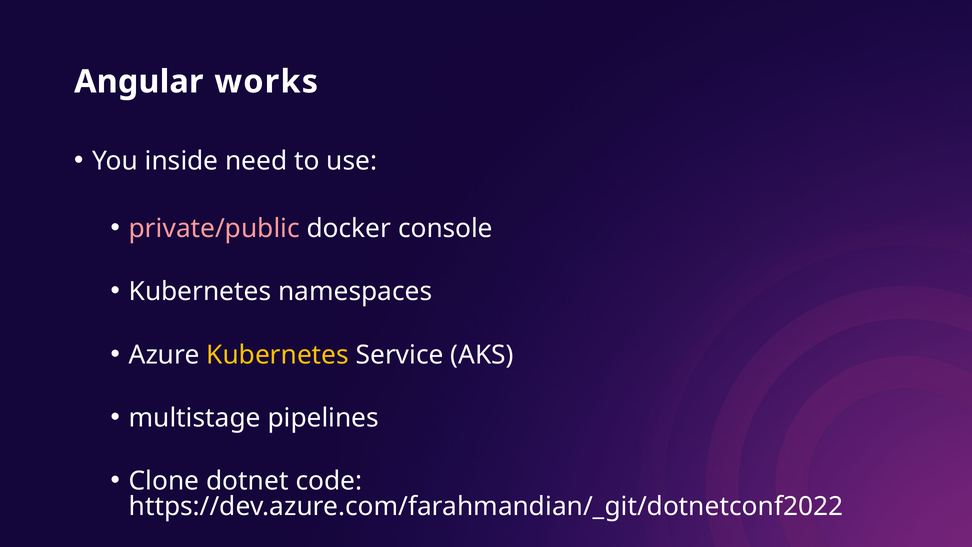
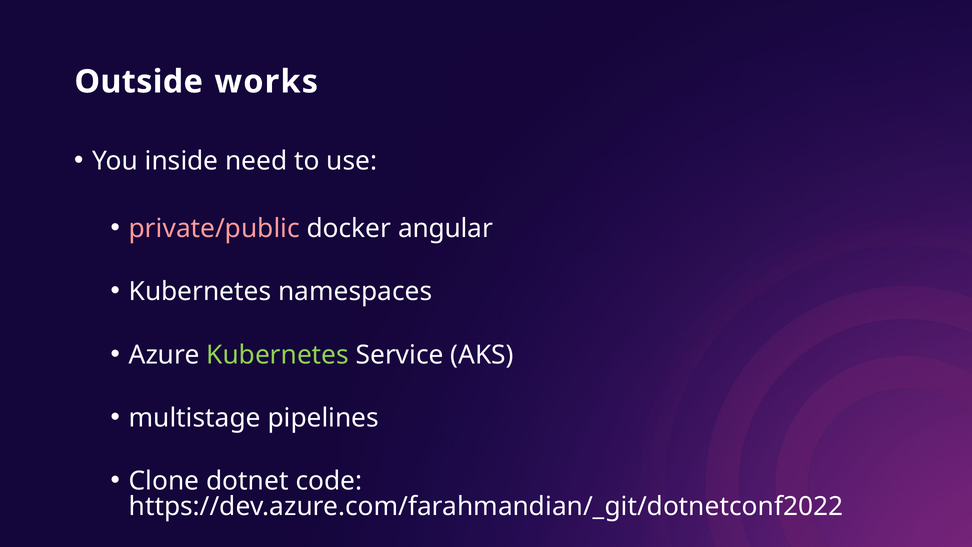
Angular: Angular -> Outside (139, 82)
console: console -> angular (446, 229)
Kubernetes colour: yellow -> light green (278, 355)
